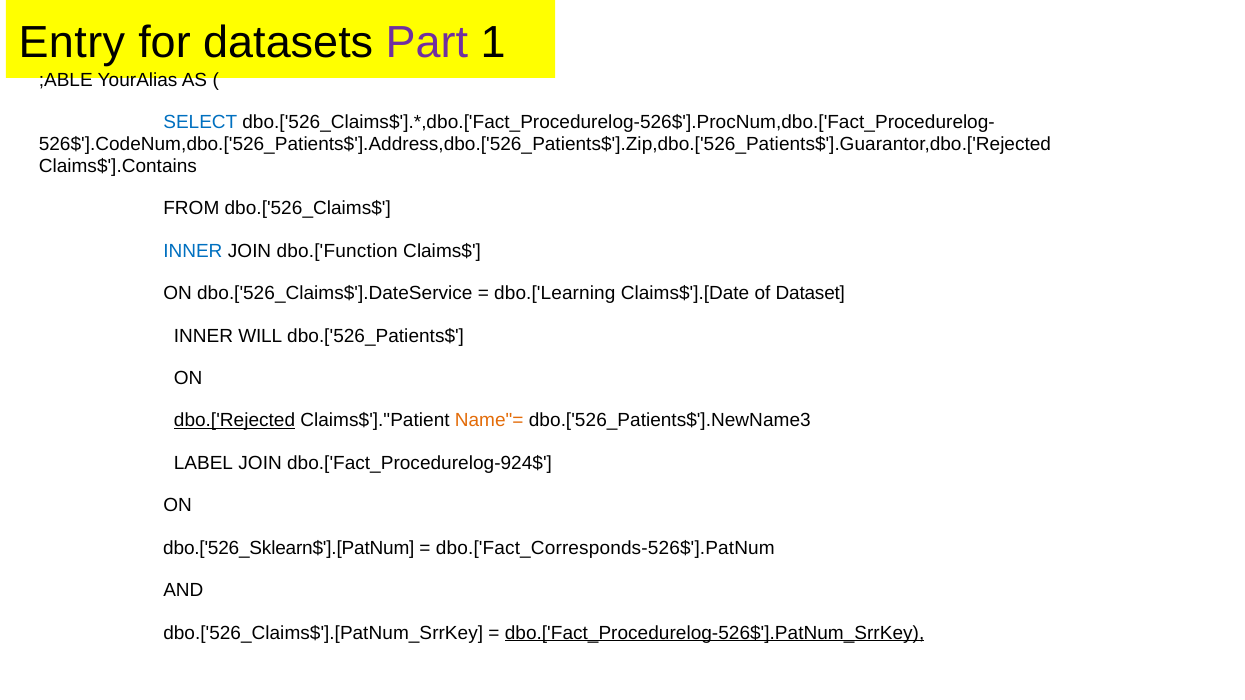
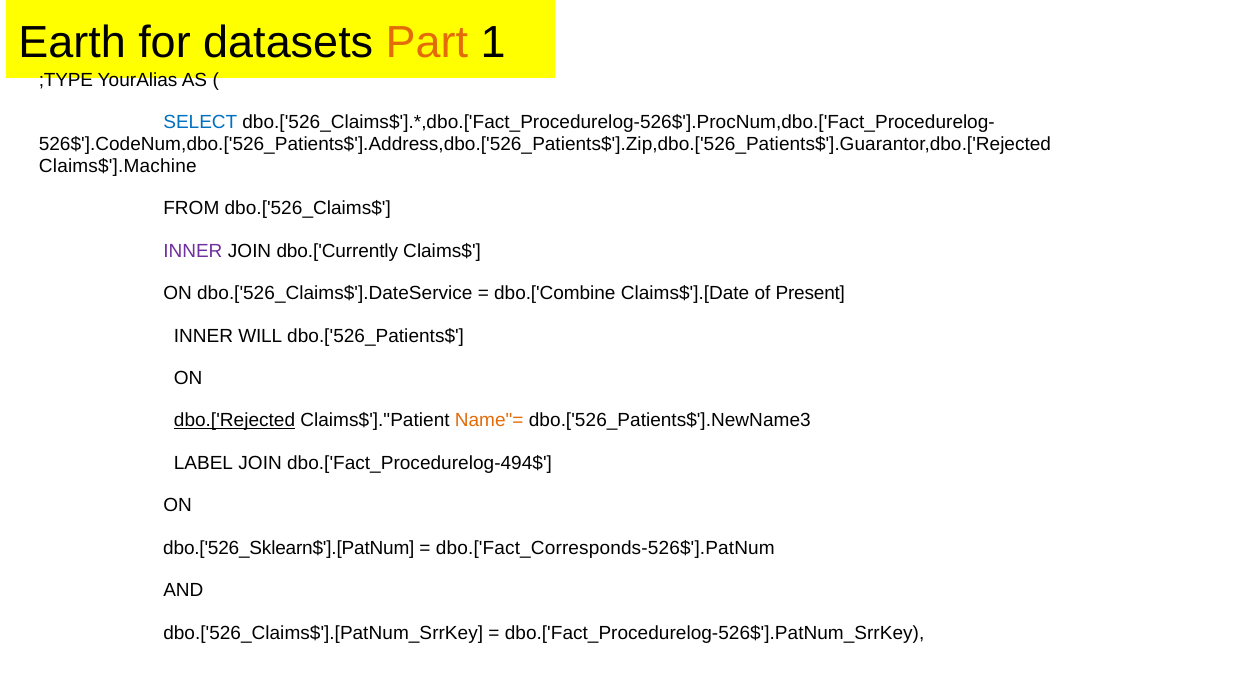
Entry: Entry -> Earth (72, 43)
Part colour: purple -> orange (427, 43)
;ABLE: ;ABLE -> ;TYPE (66, 80)
Claims$'].Contains: Claims$'].Contains -> Claims$'].Machine (118, 166)
INNER colour: blue -> purple (193, 251)
dbo.['Function: dbo.['Function -> dbo.['Currently (337, 251)
dbo.['Learning: dbo.['Learning -> dbo.['Combine (555, 293)
Dataset: Dataset -> Present (810, 293)
dbo.['Fact_Procedurelog-924$: dbo.['Fact_Procedurelog-924$ -> dbo.['Fact_Procedurelog-494$ (420, 463)
dbo.['Fact_Procedurelog-526$'].PatNum_SrrKey underline: present -> none (715, 633)
